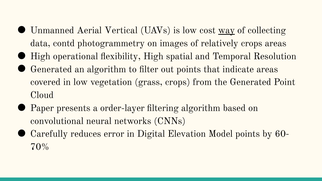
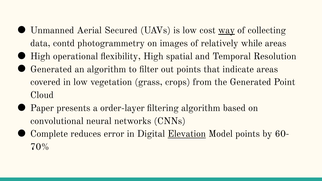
Vertical: Vertical -> Secured (121, 30)
relatively crops: crops -> while (252, 43)
Carefully: Carefully -> Complete (49, 134)
Elevation underline: none -> present (187, 134)
